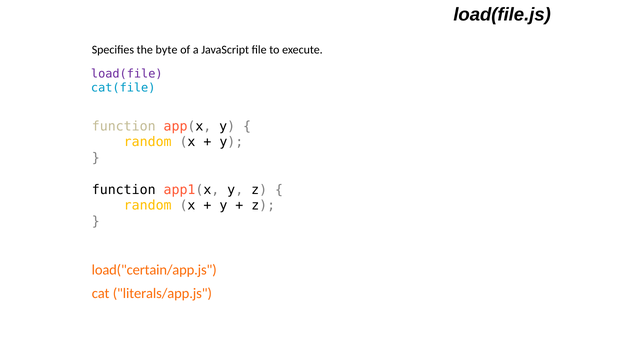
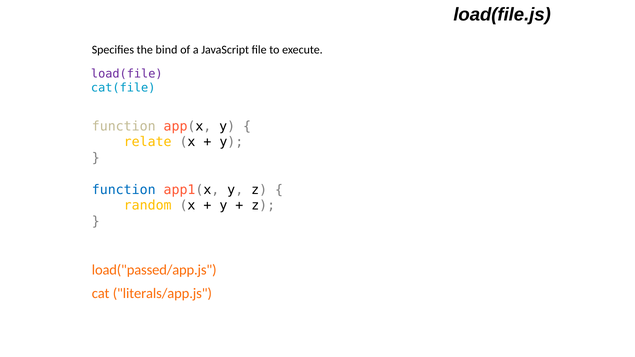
byte: byte -> bind (167, 50)
random: random -> relate (148, 142)
function colour: black -> blue (124, 190)
load("certain/app.js: load("certain/app.js -> load("passed/app.js (154, 270)
